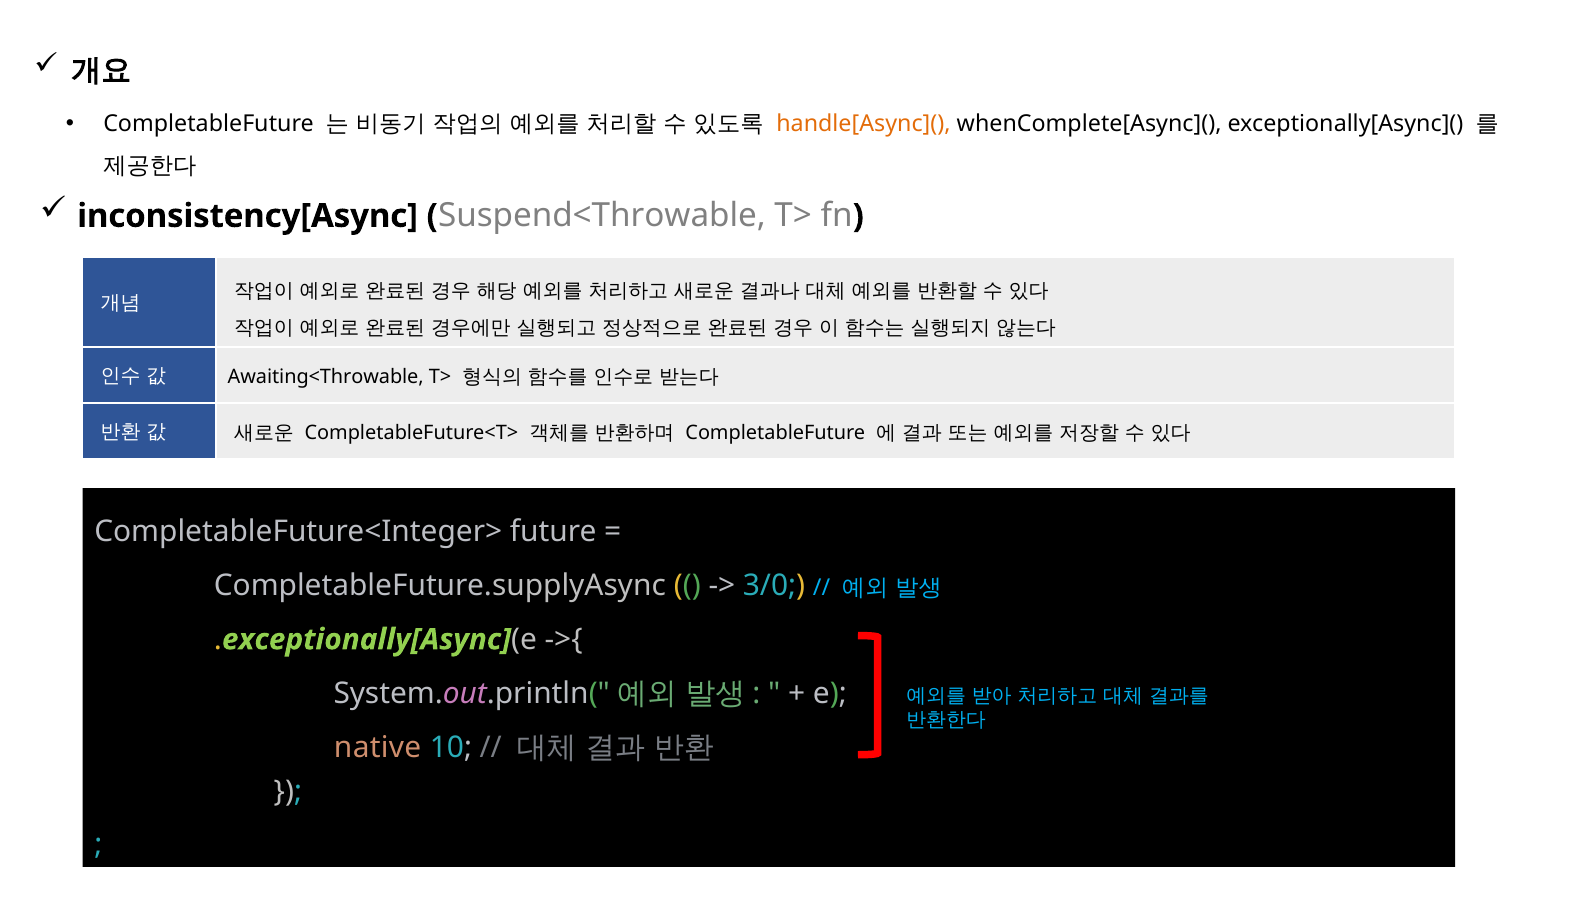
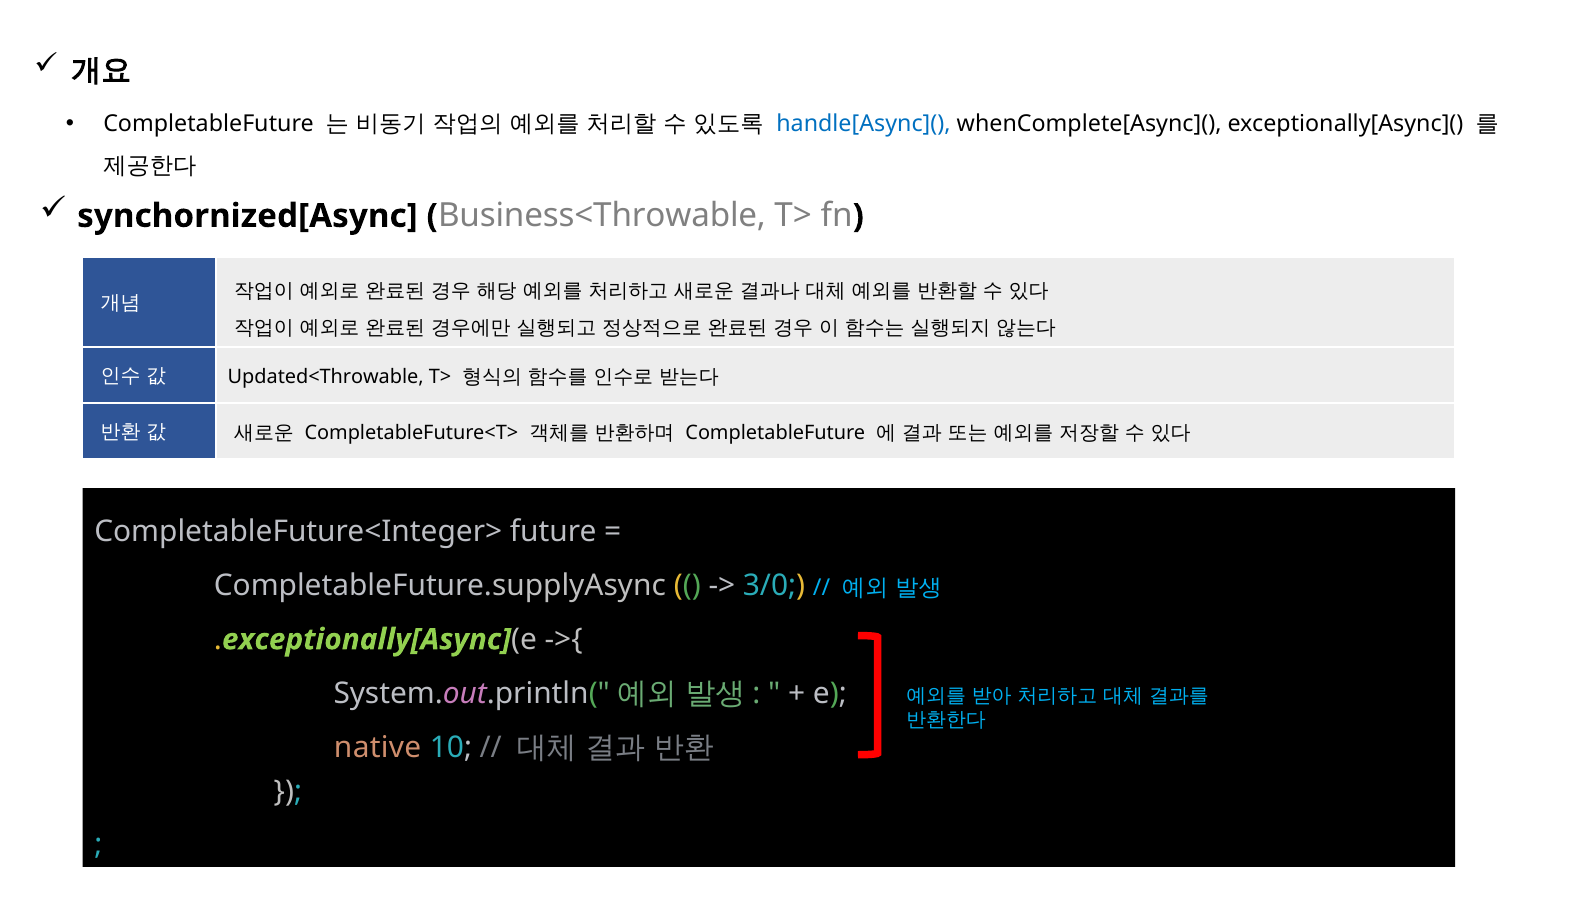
handle[Async]( colour: orange -> blue (863, 124)
inconsistency[Async: inconsistency[Async -> synchornized[Async (247, 216)
Suspend<Throwable: Suspend<Throwable -> Business<Throwable (602, 216)
Awaiting<Throwable: Awaiting<Throwable -> Updated<Throwable (326, 377)
